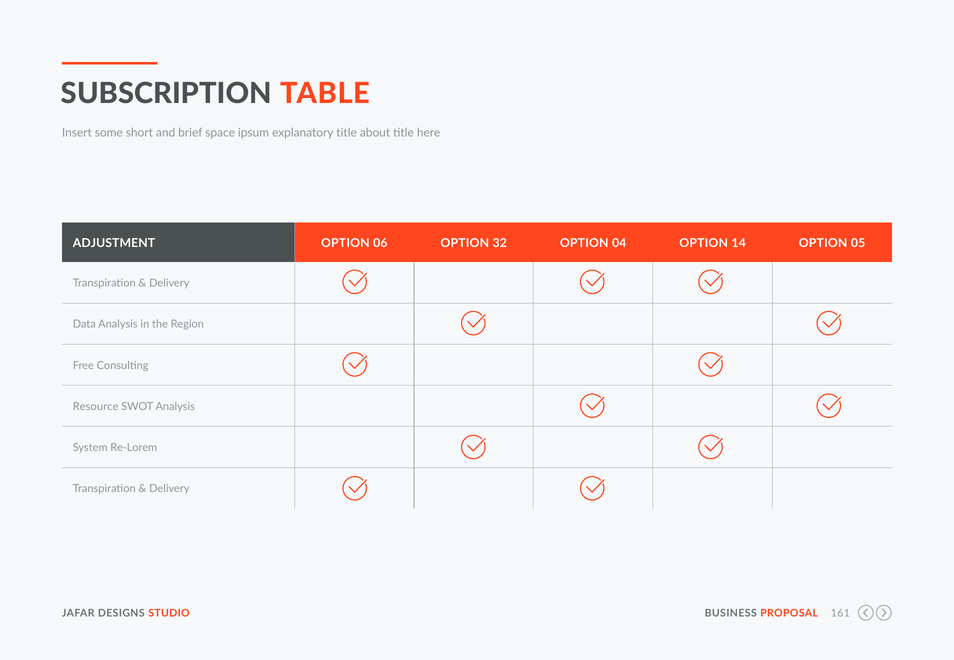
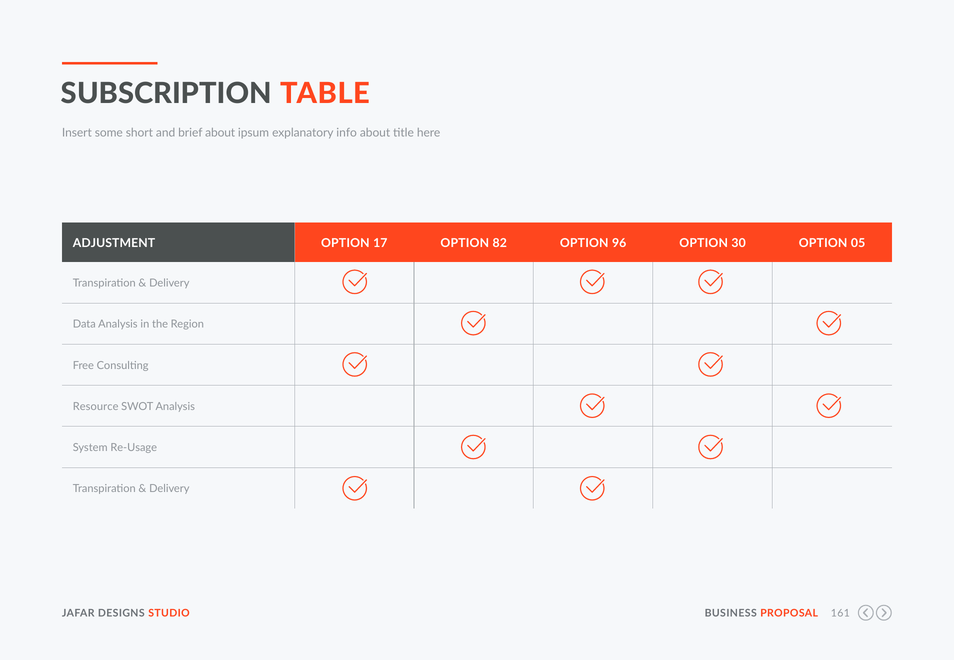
brief space: space -> about (220, 133)
explanatory title: title -> info (347, 133)
06: 06 -> 17 (380, 243)
32: 32 -> 82 (500, 243)
04: 04 -> 96 (619, 243)
14: 14 -> 30 (739, 243)
Re-Lorem: Re-Lorem -> Re-Usage (134, 448)
